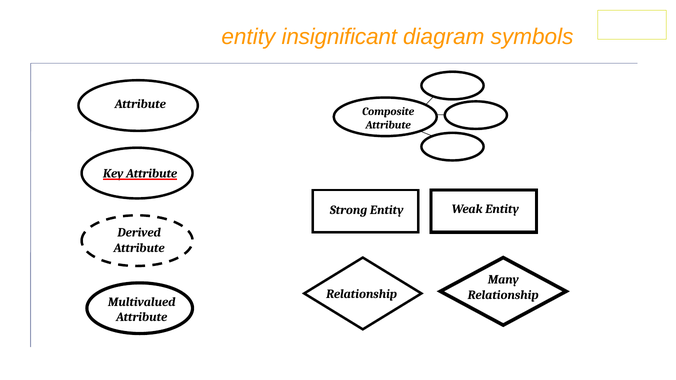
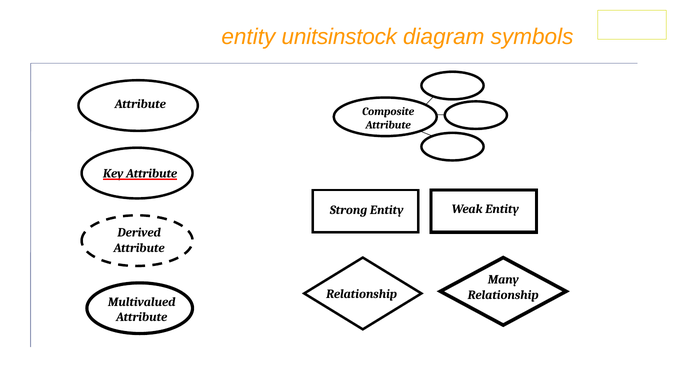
insignificant: insignificant -> unitsinstock (339, 37)
